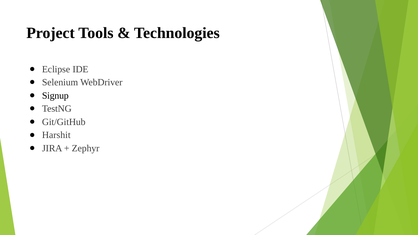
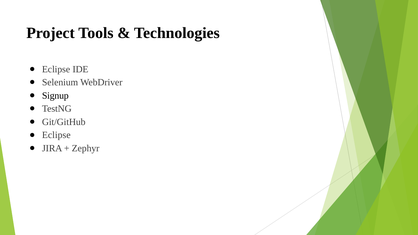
Harshit: Harshit -> Eclipse (56, 135)
